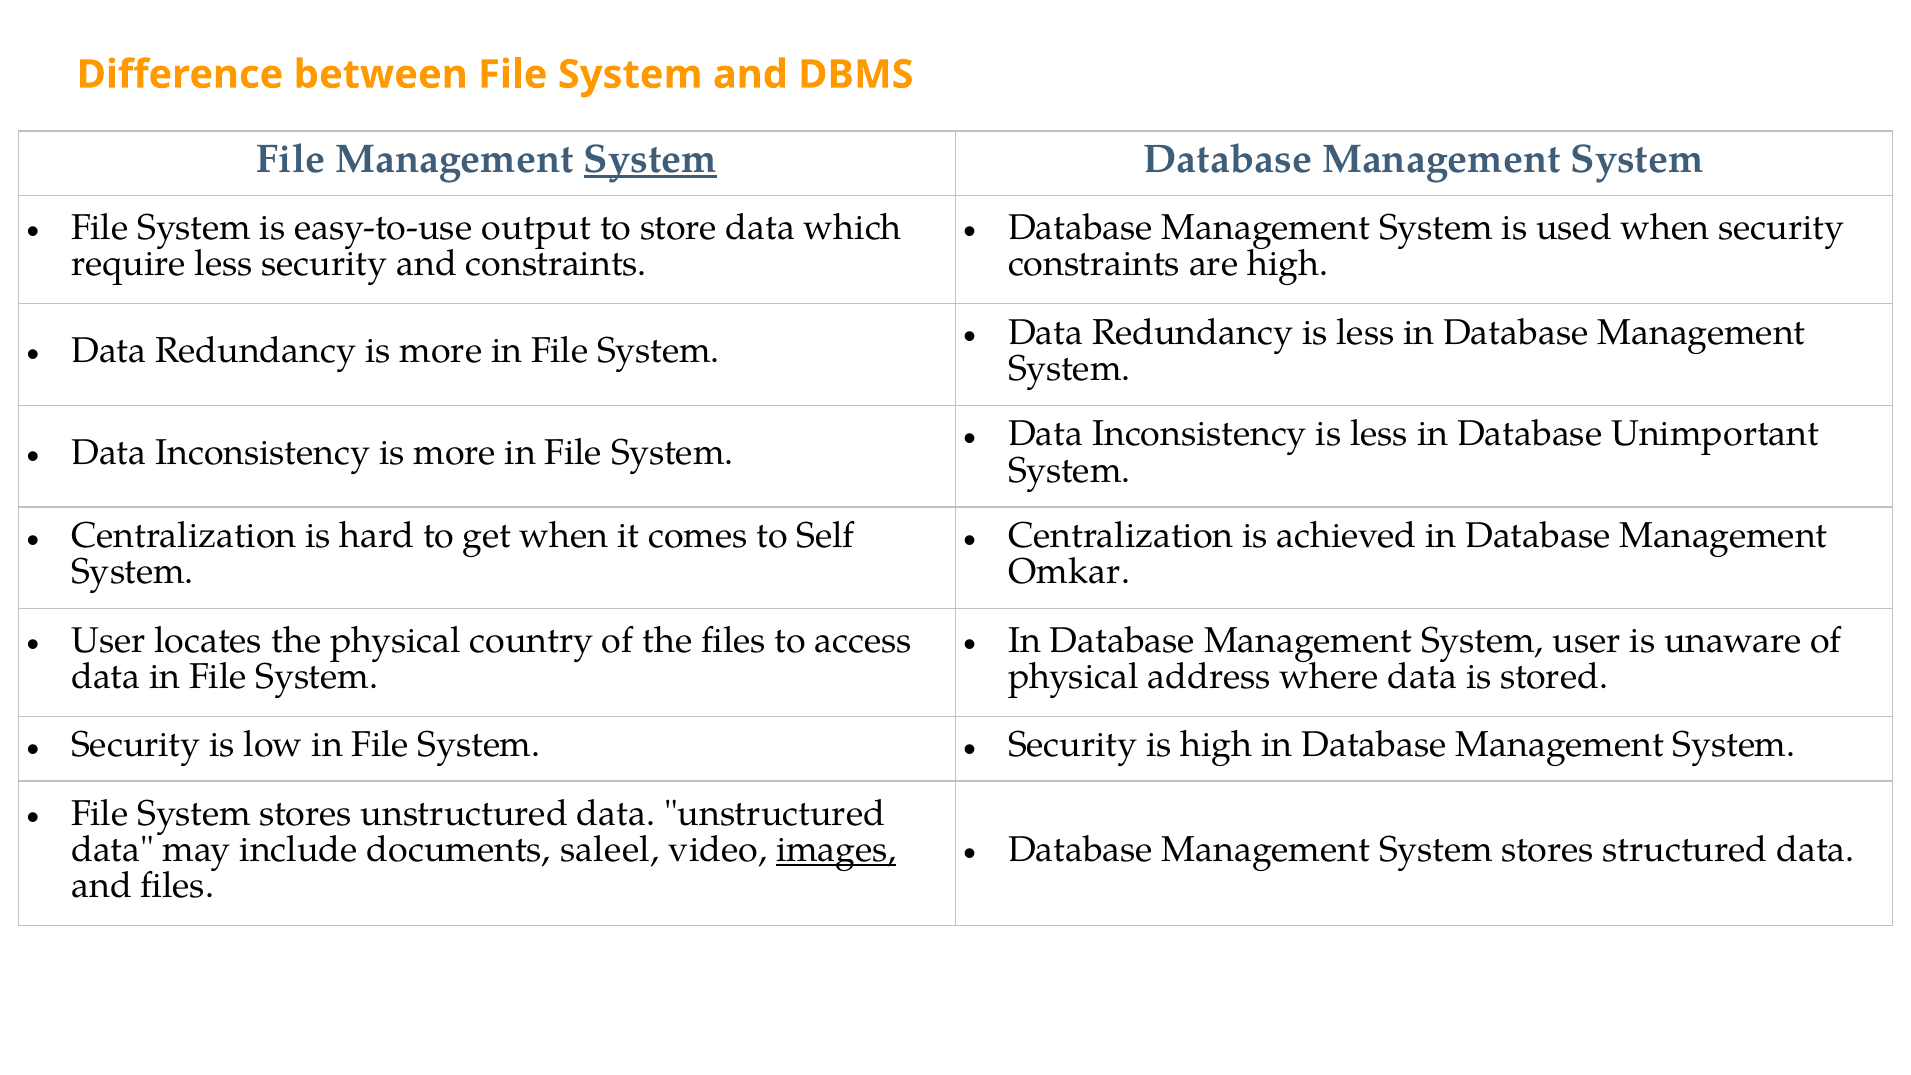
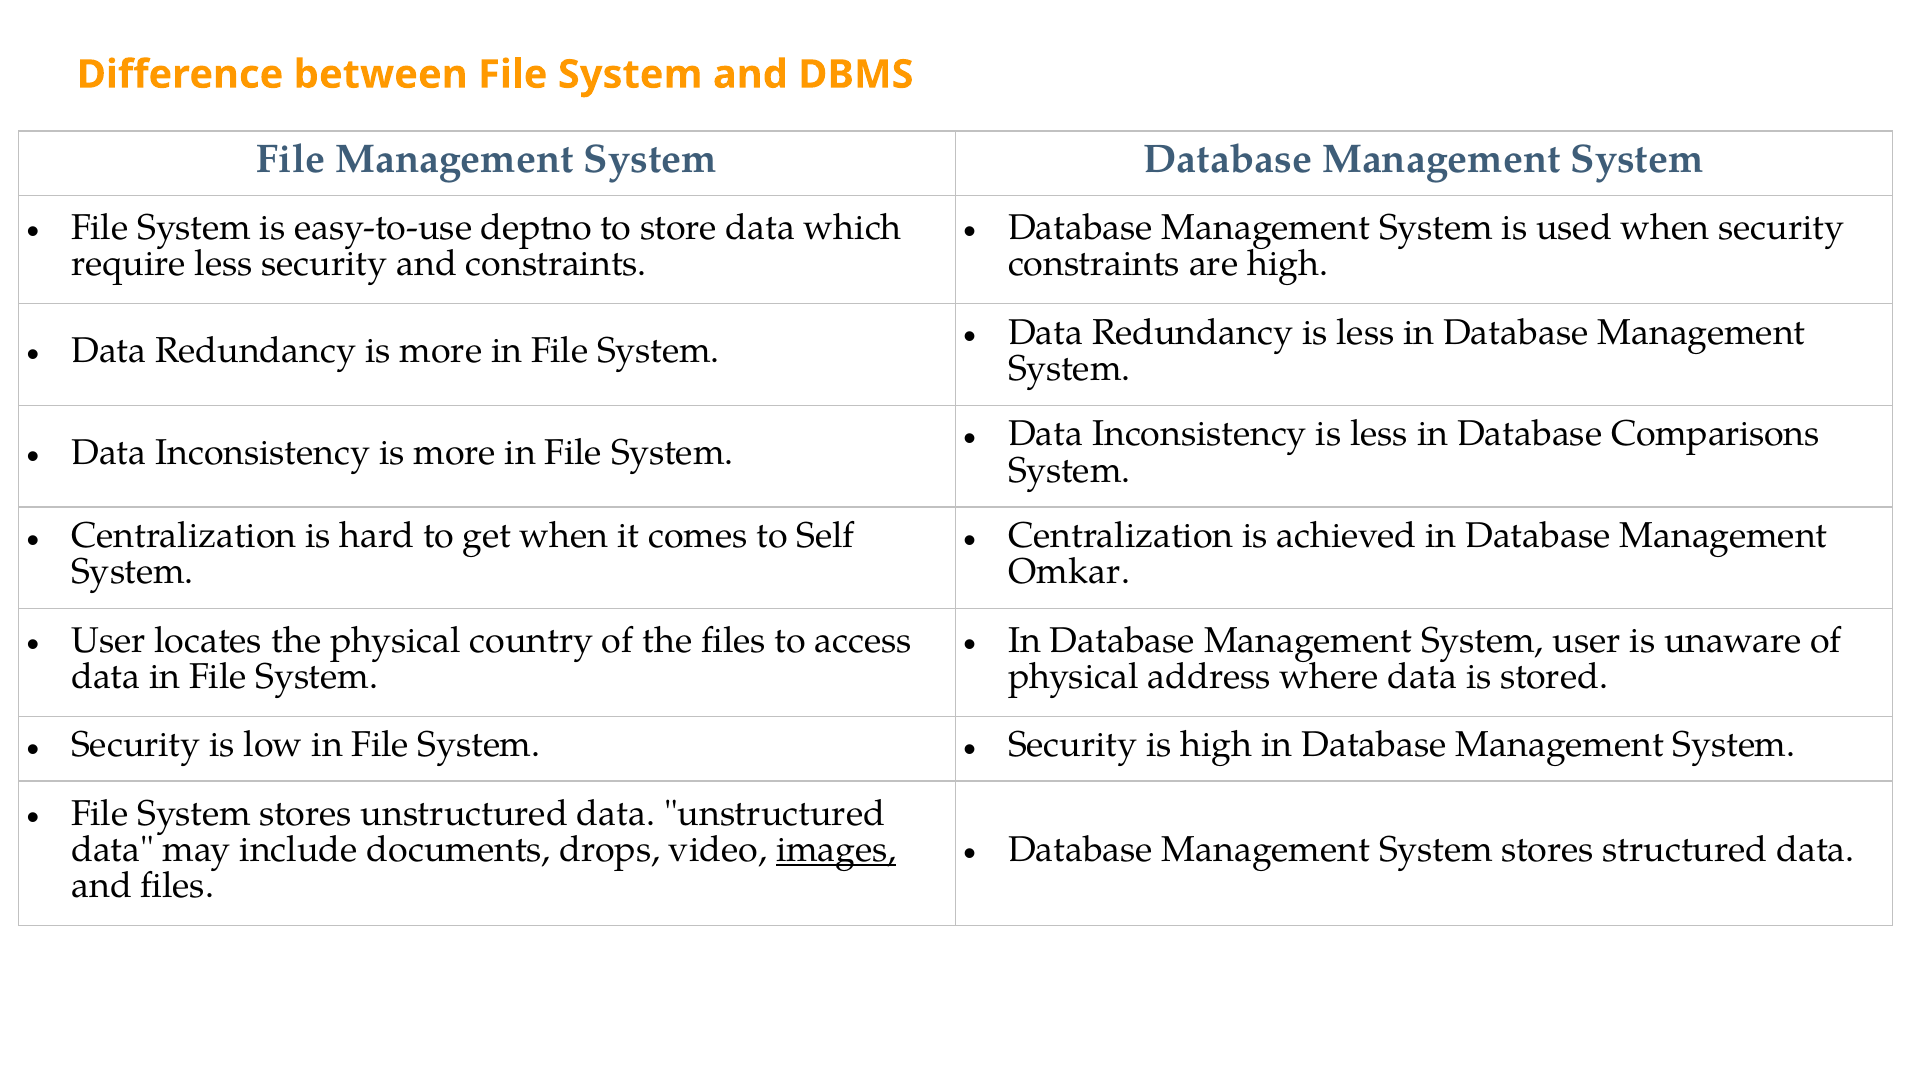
System underline: present -> none (650, 159)
output: output -> deptno (536, 228)
Unimportant: Unimportant -> Comparisons (1715, 434)
saleel: saleel -> drops (610, 849)
